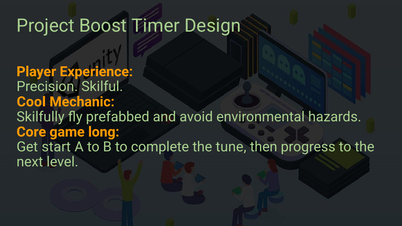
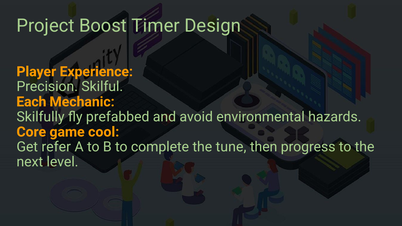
Cool: Cool -> Each (31, 102)
long: long -> cool (104, 132)
start: start -> refer (56, 147)
